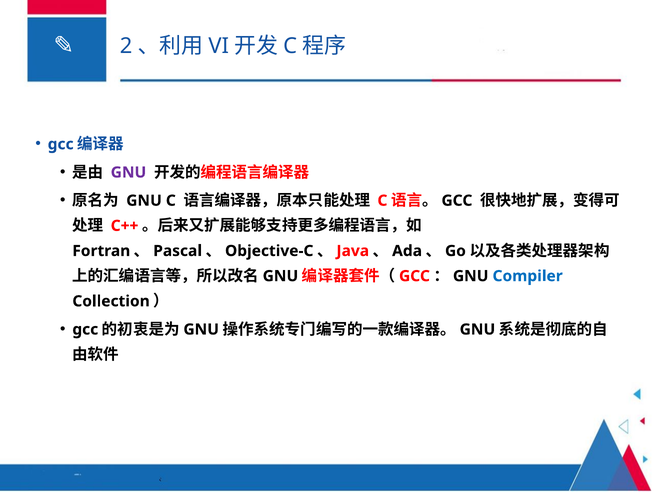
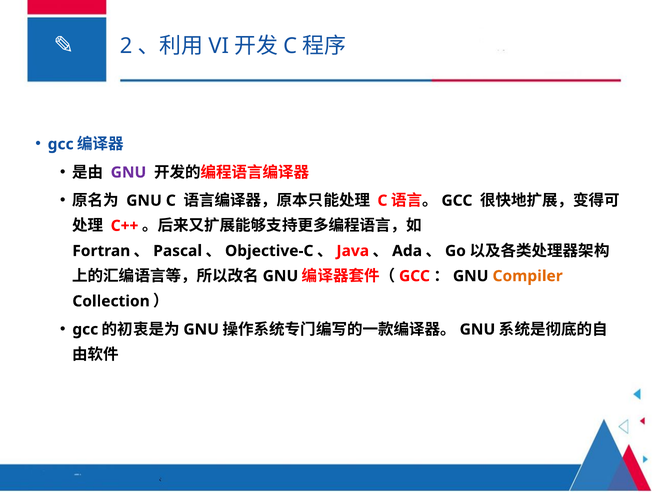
Compiler colour: blue -> orange (528, 276)
